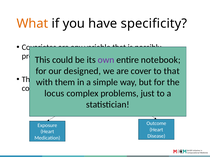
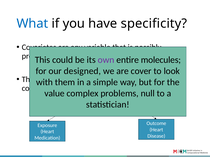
What colour: orange -> blue (32, 24)
notebook: notebook -> molecules (161, 60)
to that: that -> look (172, 71)
locus: locus -> value (54, 94)
just: just -> null (148, 94)
